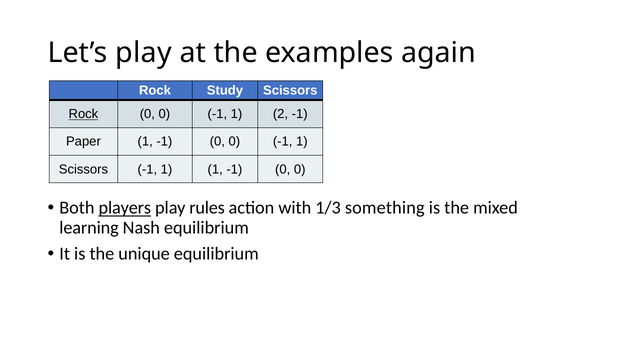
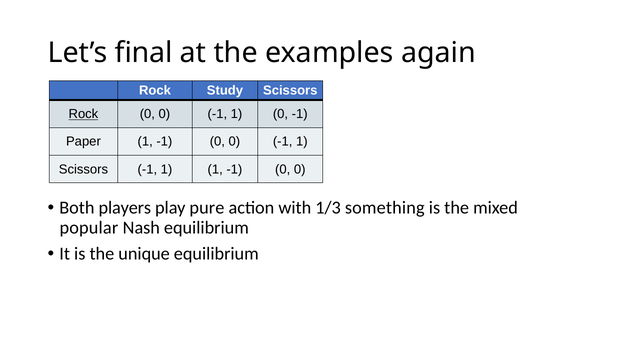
Let’s play: play -> final (144, 53)
1 2: 2 -> 0 (280, 114)
players underline: present -> none (125, 208)
rules: rules -> pure (207, 208)
learning: learning -> popular (89, 227)
